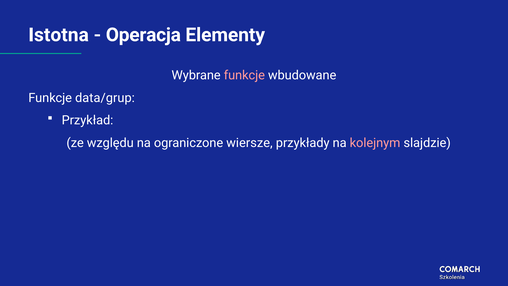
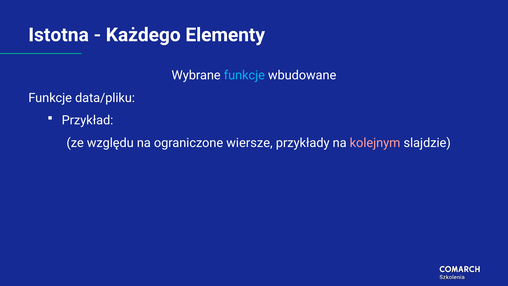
Operacja: Operacja -> Każdego (143, 35)
funkcje colour: pink -> light blue (244, 75)
data/grup: data/grup -> data/pliku (105, 98)
